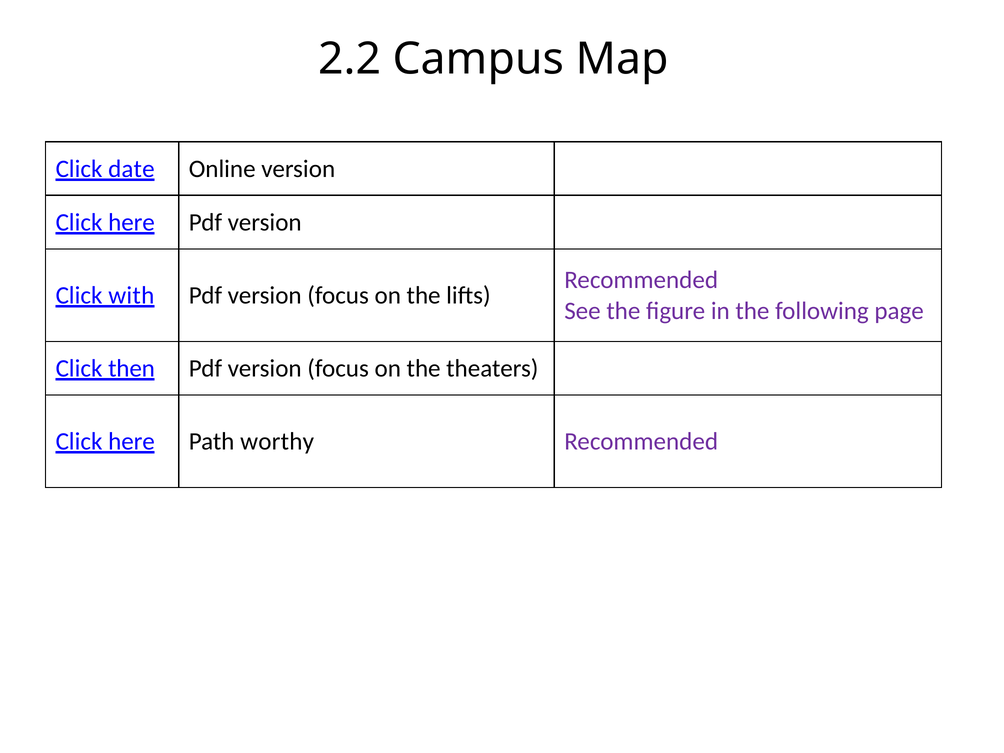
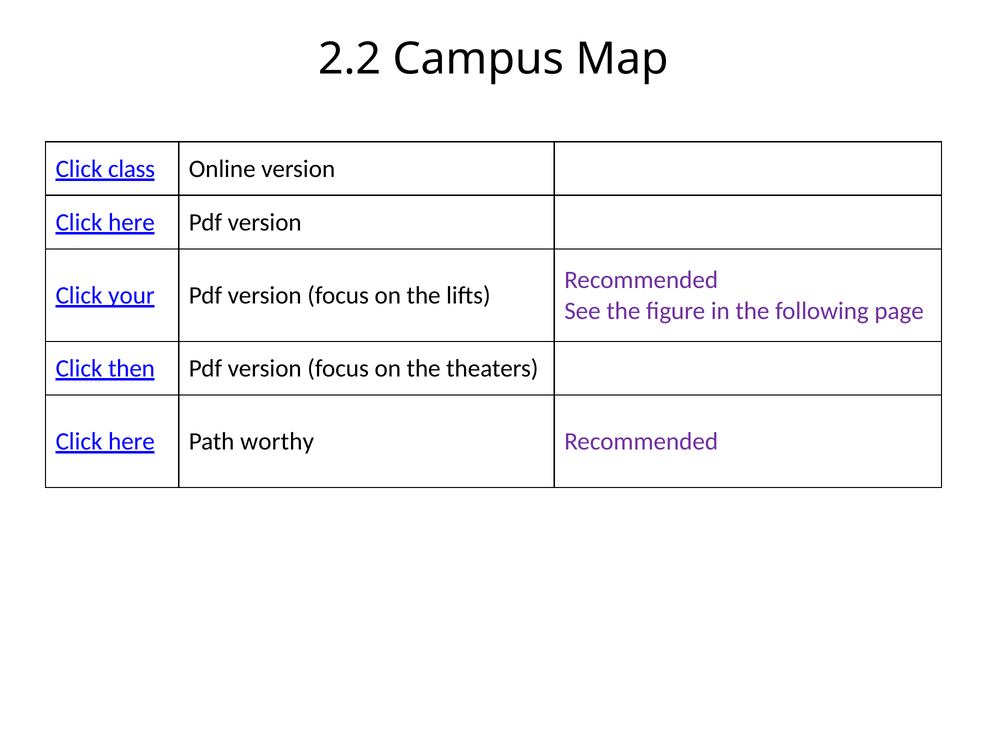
date: date -> class (132, 169)
with: with -> your (131, 295)
